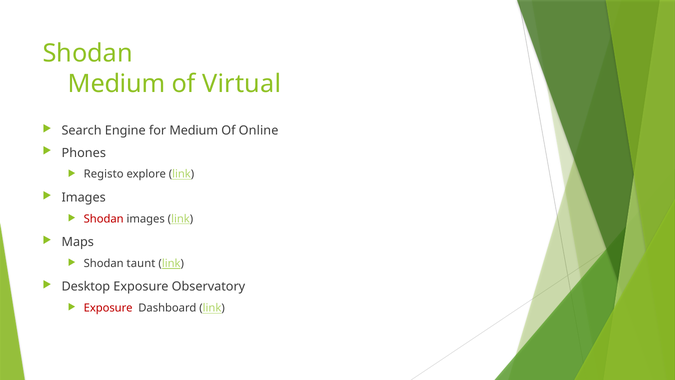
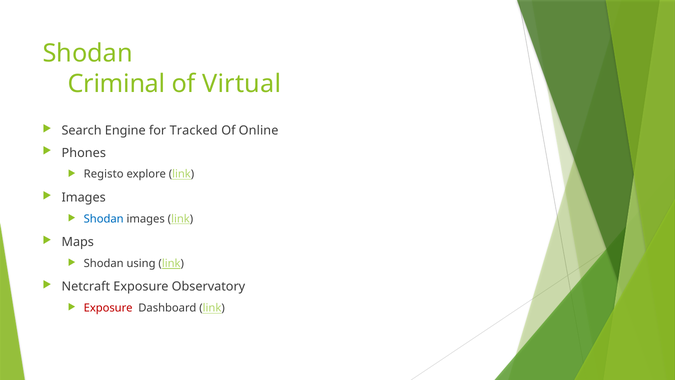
Medium: Medium -> Criminal (117, 84)
for Medium: Medium -> Tracked (194, 131)
Shodan colour: red -> blue (104, 219)
taunt: taunt -> using (141, 263)
Desktop: Desktop -> Netcraft (86, 286)
